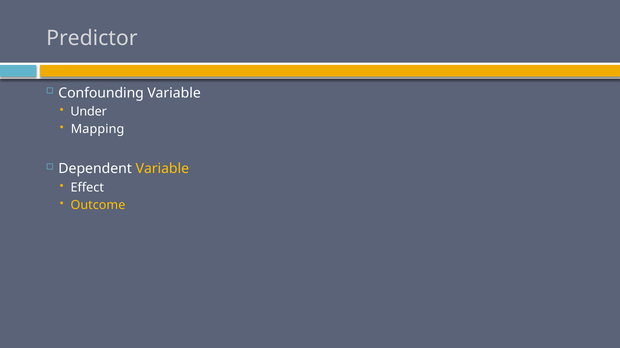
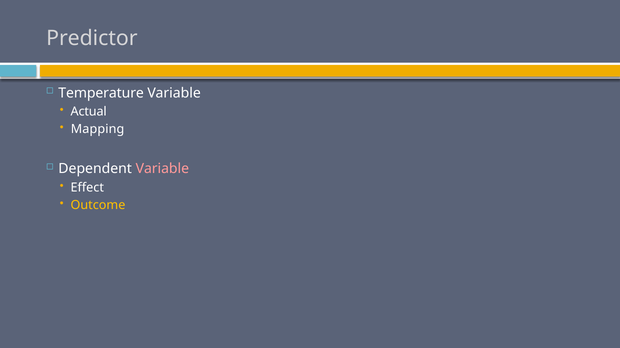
Confounding: Confounding -> Temperature (101, 93)
Under: Under -> Actual (89, 112)
Variable colour: yellow -> pink (162, 169)
